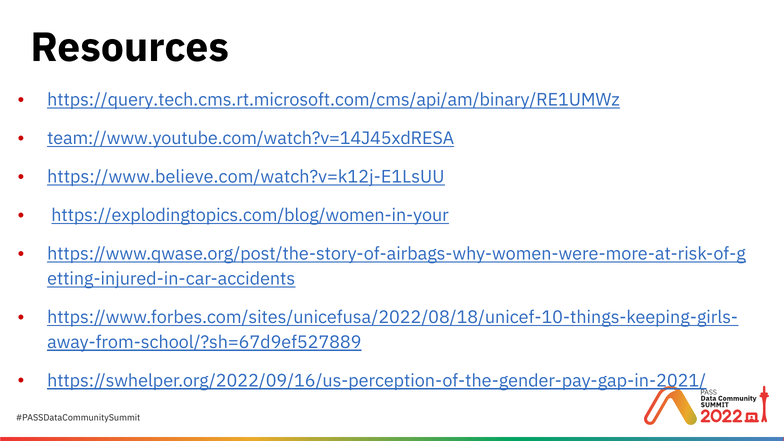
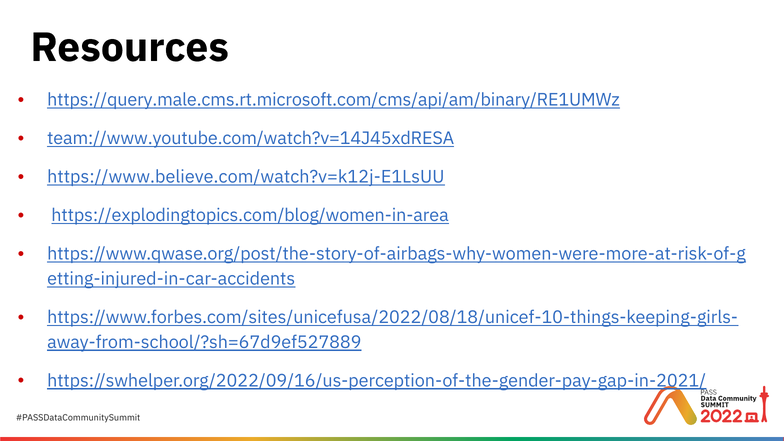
https://query.tech.cms.rt.microsoft.com/cms/api/am/binary/RE1UMWz: https://query.tech.cms.rt.microsoft.com/cms/api/am/binary/RE1UMWz -> https://query.male.cms.rt.microsoft.com/cms/api/am/binary/RE1UMWz (333, 100)
https://explodingtopics.com/blog/women-in-your: https://explodingtopics.com/blog/women-in-your -> https://explodingtopics.com/blog/women-in-area (250, 215)
